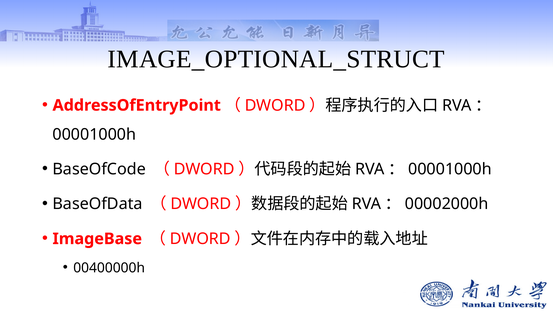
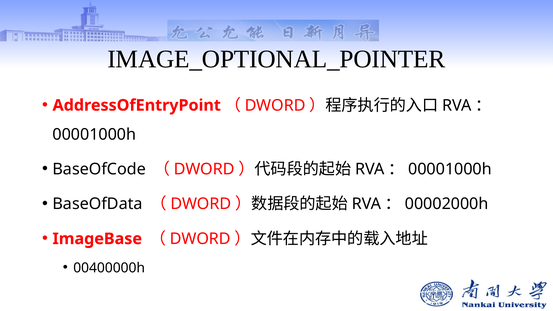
IMAGE_OPTIONAL_STRUCT: IMAGE_OPTIONAL_STRUCT -> IMAGE_OPTIONAL_POINTER (276, 59)
